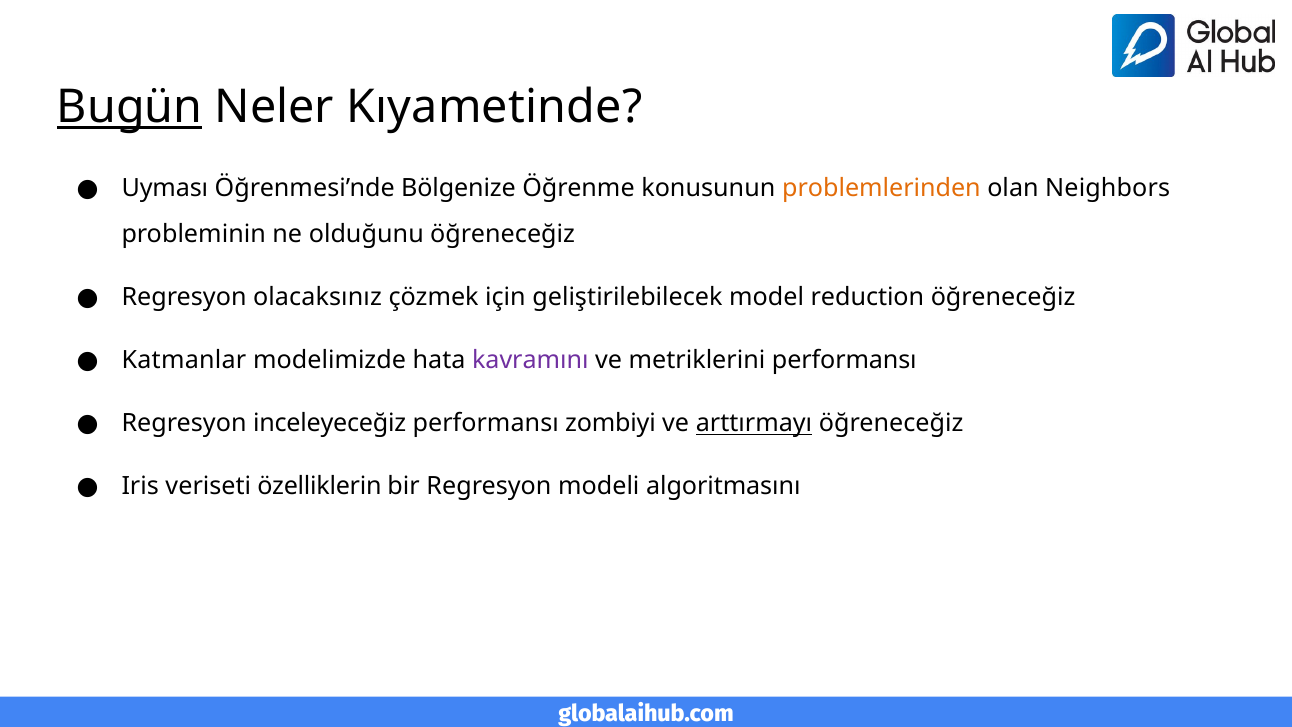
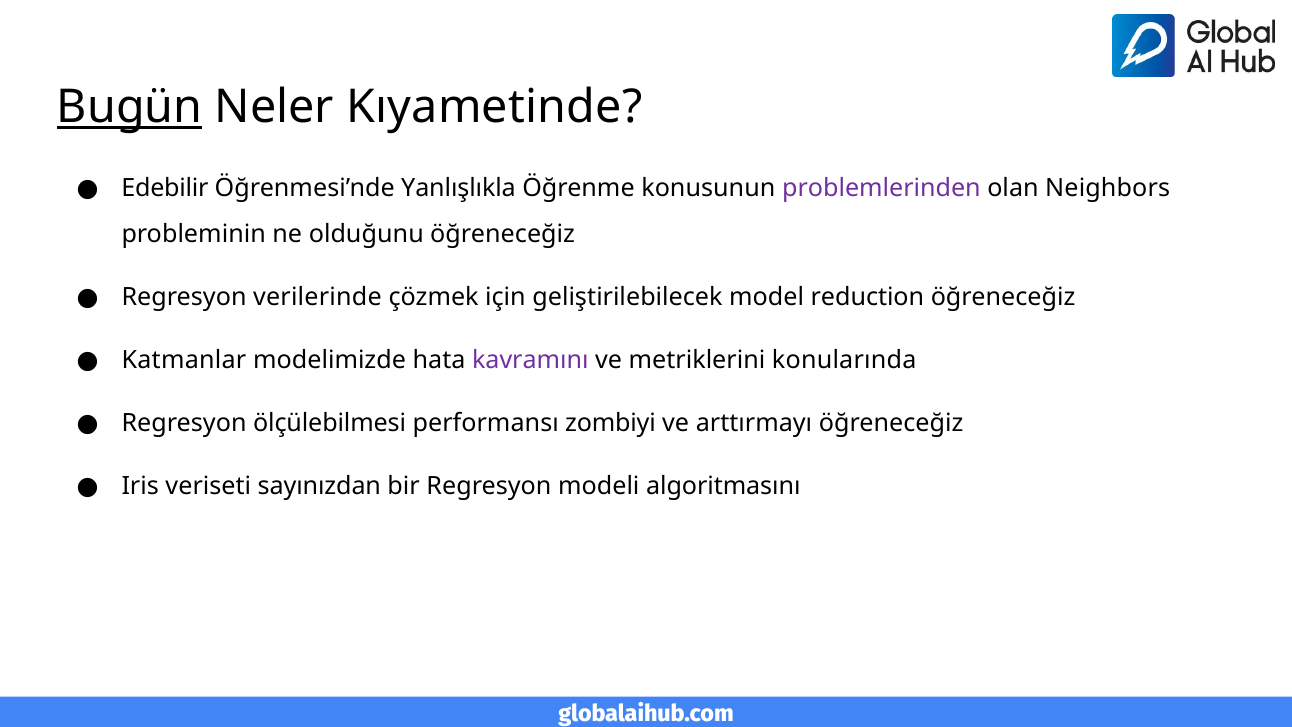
Uyması: Uyması -> Edebilir (165, 189)
Bölgenize: Bölgenize -> Yanlışlıkla (458, 189)
problemlerinden colour: orange -> purple (881, 189)
olacaksınız: olacaksınız -> verilerinde (317, 297)
metriklerini performansı: performansı -> konularında (844, 360)
inceleyeceğiz: inceleyeceğiz -> ölçülebilmesi (330, 423)
arttırmayı underline: present -> none (754, 423)
özelliklerin: özelliklerin -> sayınızdan (319, 487)
